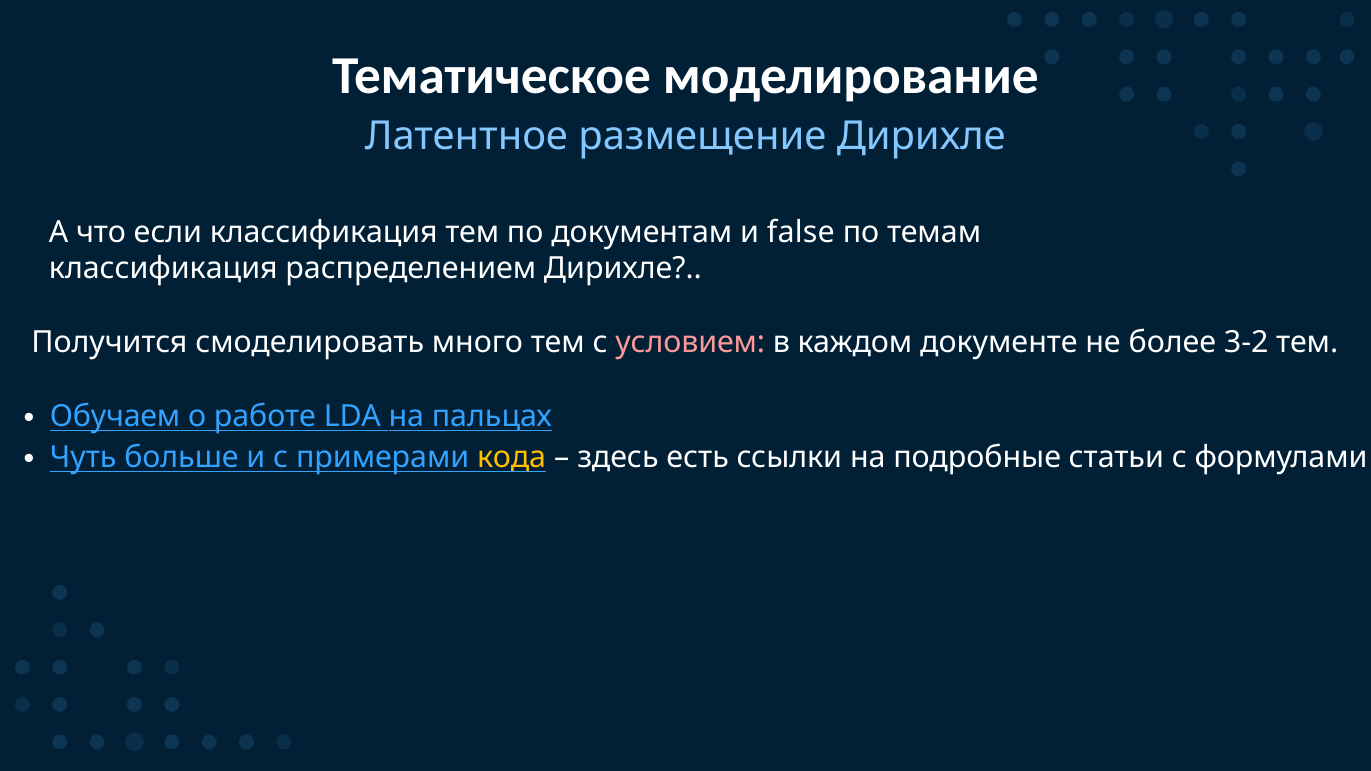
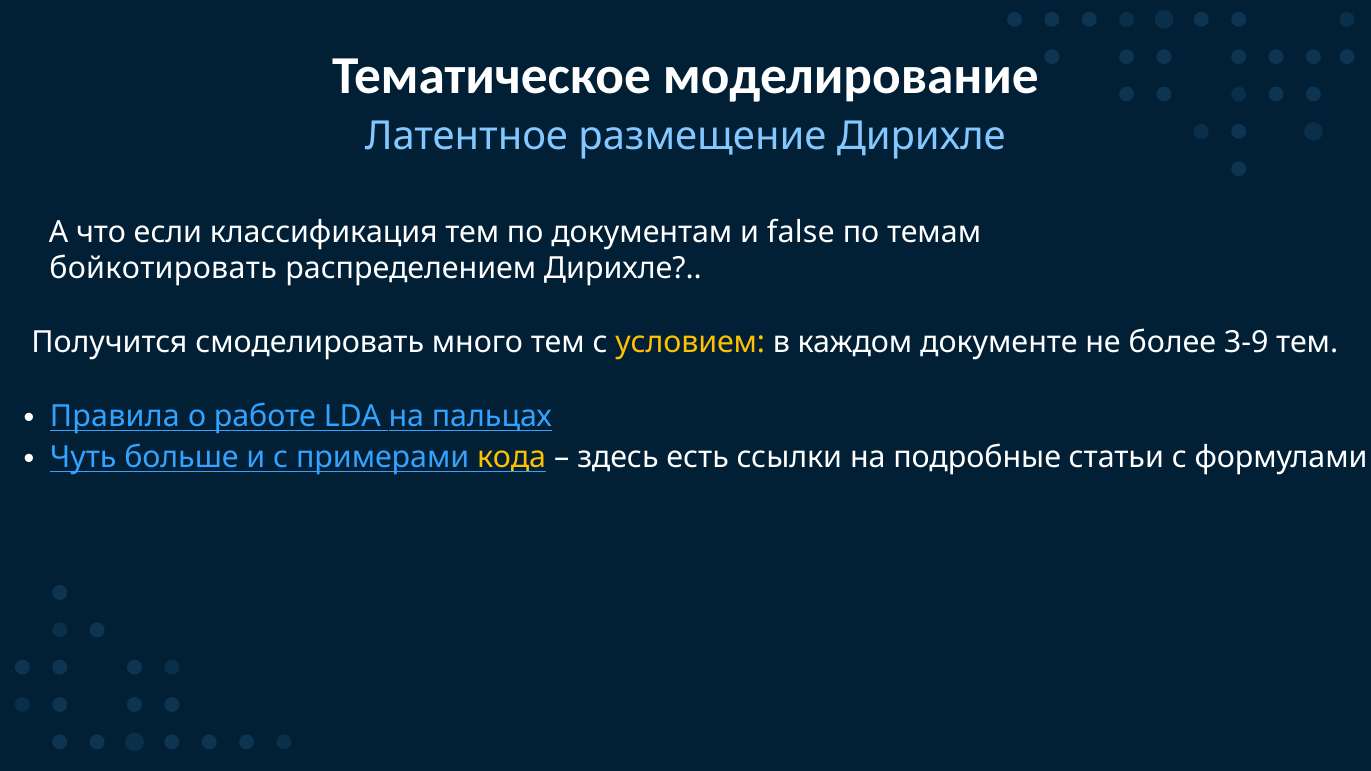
классификация: классификация -> бойкотировать (163, 269)
условием colour: pink -> yellow (690, 343)
3-2: 3-2 -> 3-9 (1246, 343)
Обучаем: Обучаем -> Правила (115, 417)
